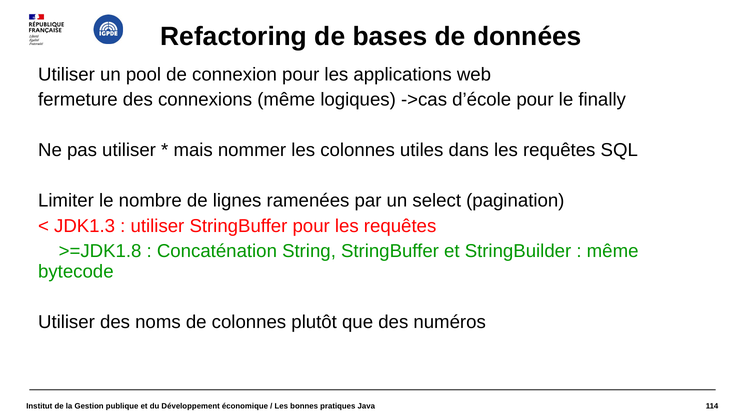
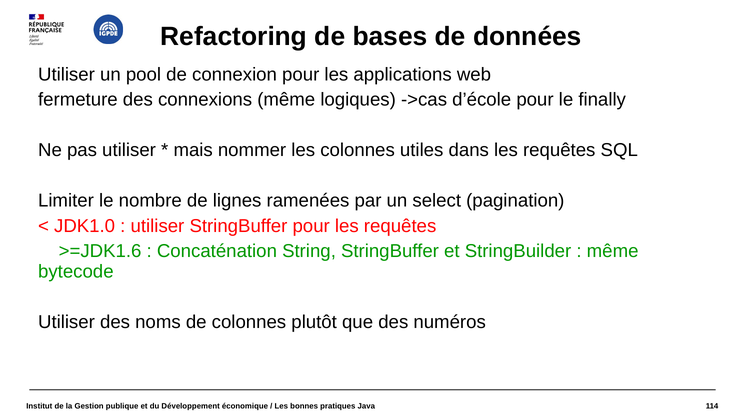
JDK1.3: JDK1.3 -> JDK1.0 (85, 226)
>=JDK1.8: >=JDK1.8 -> >=JDK1.6 (100, 251)
